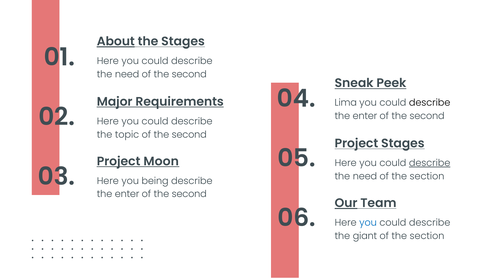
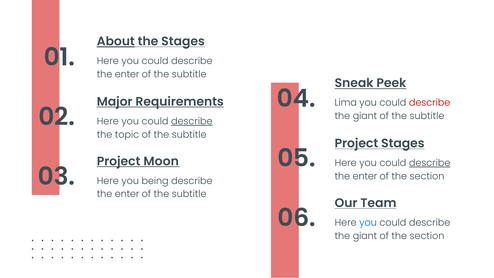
need: need -> enter (127, 74)
second: second -> subtitle (189, 74)
describe colour: black -> red (430, 103)
enter: enter -> giant (365, 116)
second: second -> subtitle (427, 116)
describe underline: none -> present (192, 121)
topic of the second: second -> subtitle (189, 134)
need: need -> enter (365, 176)
second: second -> subtitle (189, 194)
Our underline: present -> none (346, 203)
